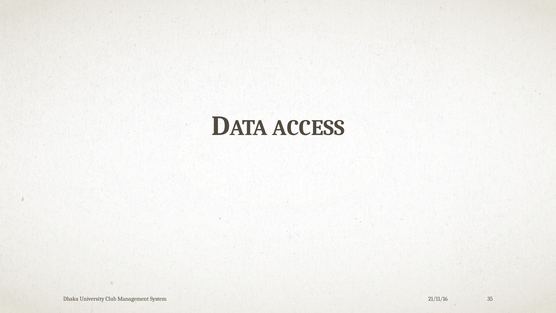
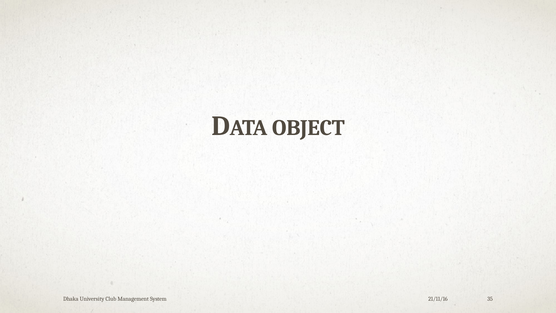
ACCESS: ACCESS -> OBJECT (309, 128)
